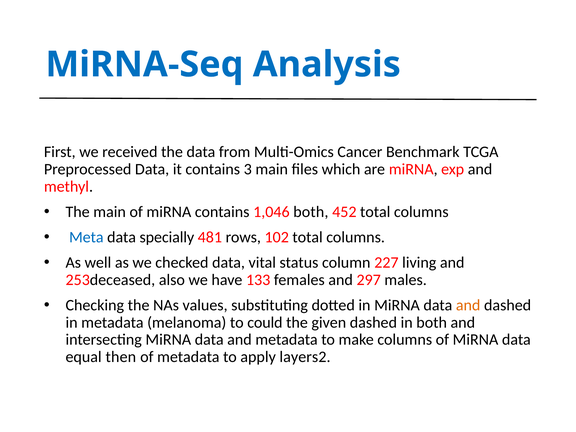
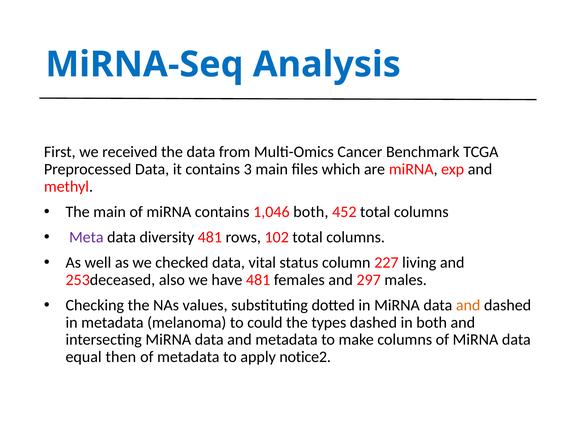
Meta colour: blue -> purple (86, 237)
specially: specially -> diversity (167, 237)
have 133: 133 -> 481 (258, 280)
given: given -> types (329, 322)
layers2: layers2 -> notice2 (305, 357)
